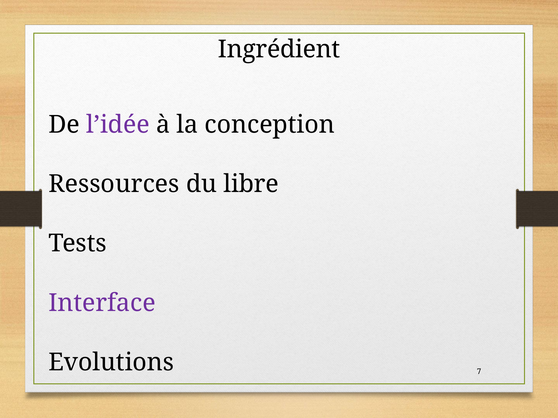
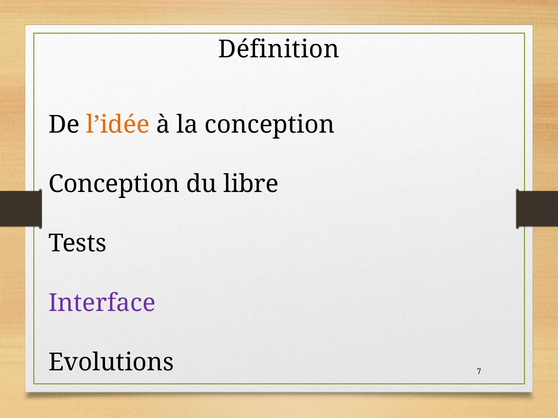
Ingrédient: Ingrédient -> Définition (279, 49)
l’idée colour: purple -> orange (118, 125)
Ressources: Ressources -> Conception (114, 184)
